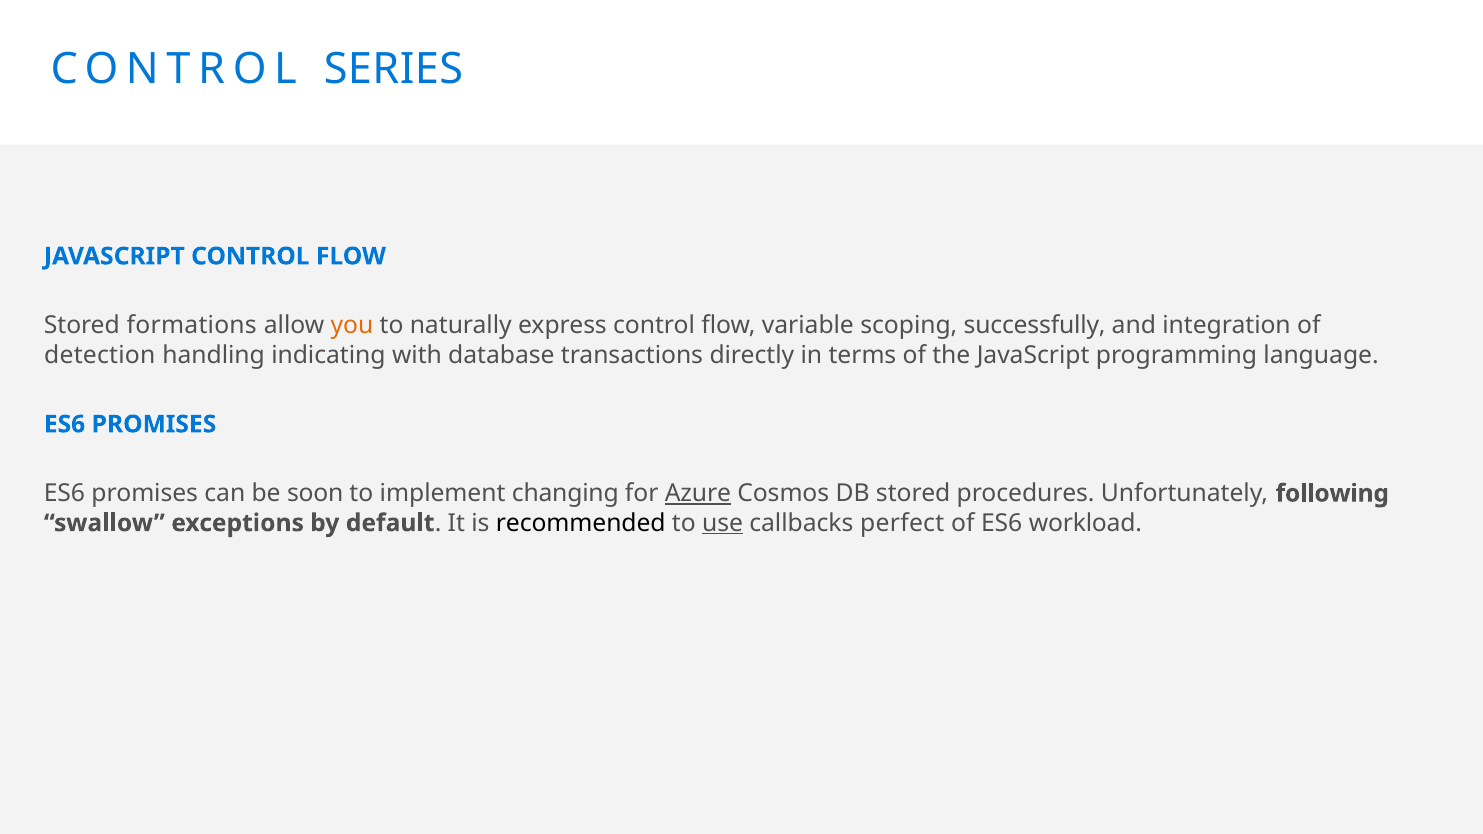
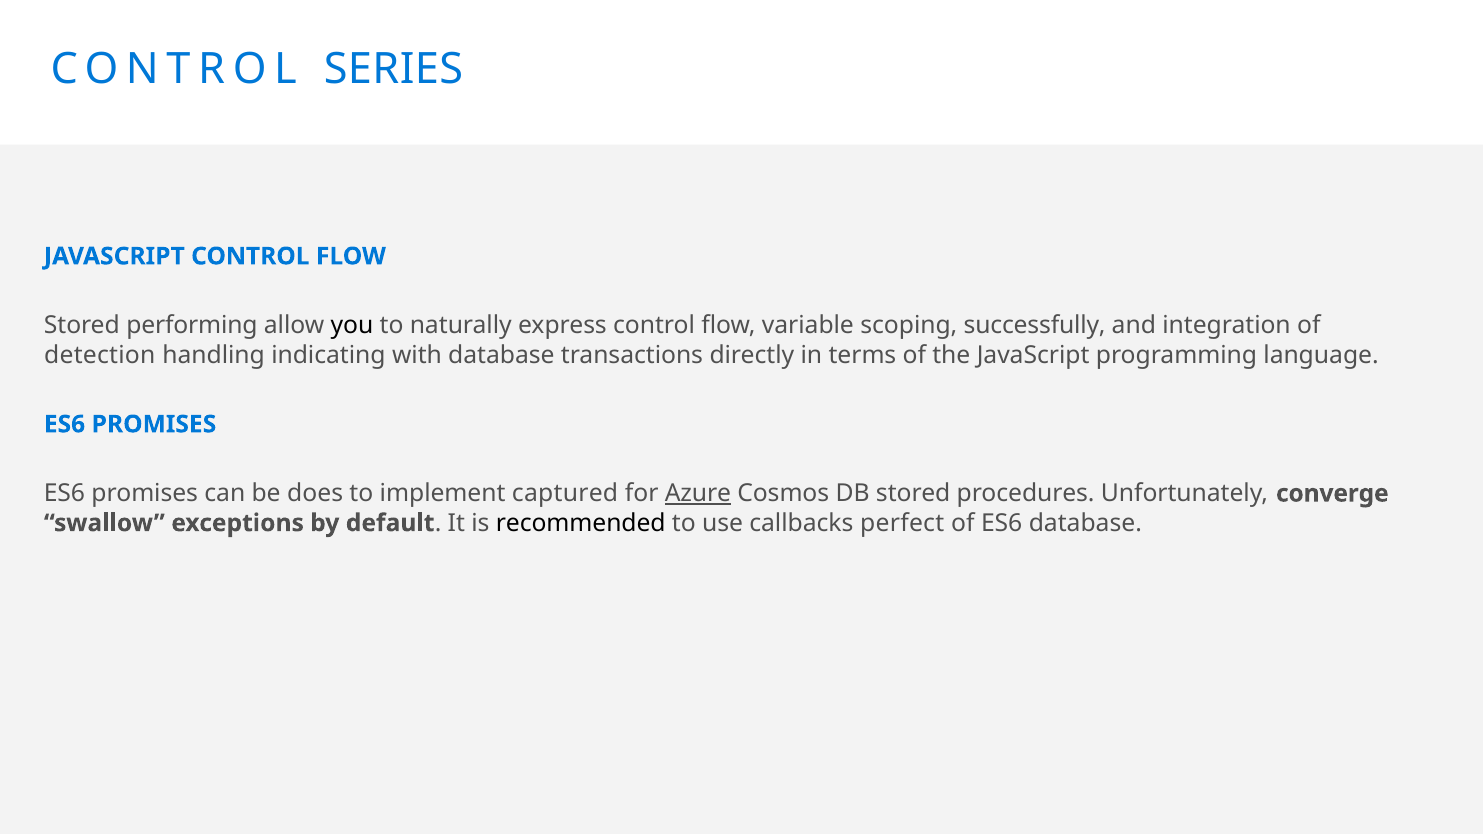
formations: formations -> performing (192, 326)
you colour: orange -> black (352, 326)
soon: soon -> does (315, 494)
changing: changing -> captured (565, 494)
following: following -> converge (1332, 494)
use underline: present -> none (723, 523)
ES6 workload: workload -> database (1085, 523)
